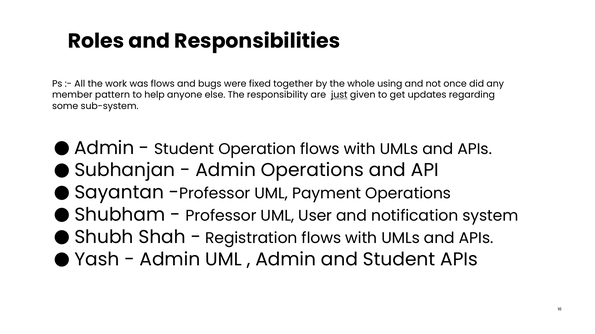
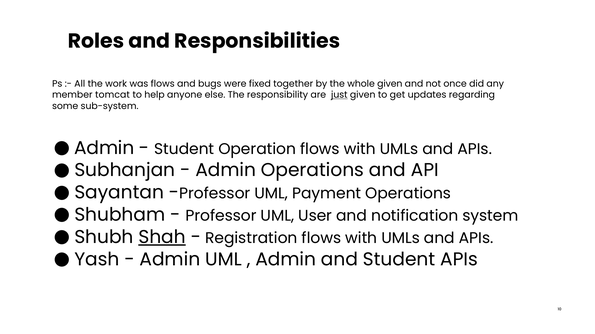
whole using: using -> given (390, 84)
pattern: pattern -> tomcat (112, 95)
Shah underline: none -> present (162, 237)
